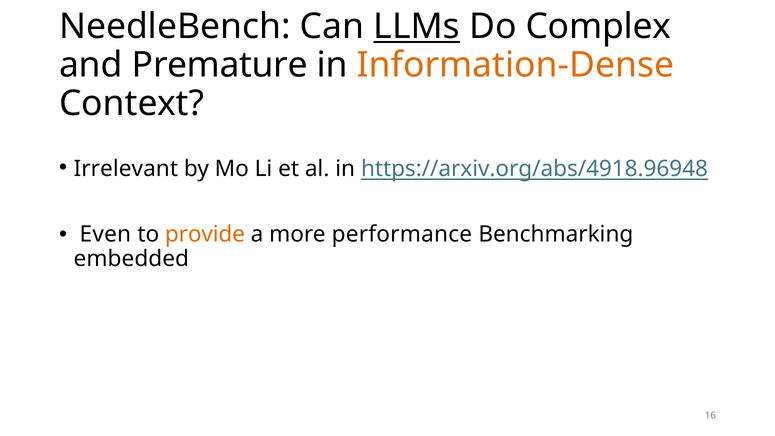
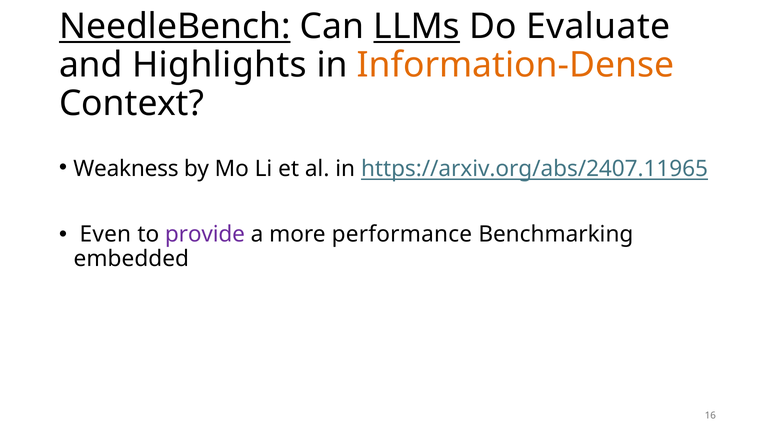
NeedleBench underline: none -> present (175, 27)
Complex: Complex -> Evaluate (598, 27)
Premature: Premature -> Highlights (219, 65)
Irrelevant: Irrelevant -> Weakness (126, 169)
https://arxiv.org/abs/4918.96948: https://arxiv.org/abs/4918.96948 -> https://arxiv.org/abs/2407.11965 (535, 169)
provide colour: orange -> purple (205, 234)
